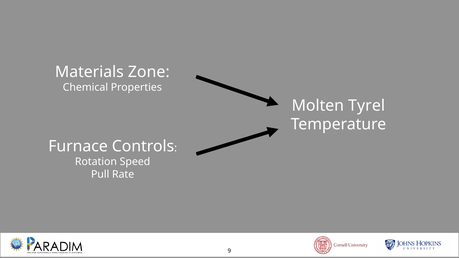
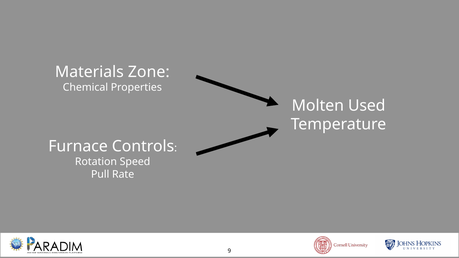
Tyrel: Tyrel -> Used (367, 106)
